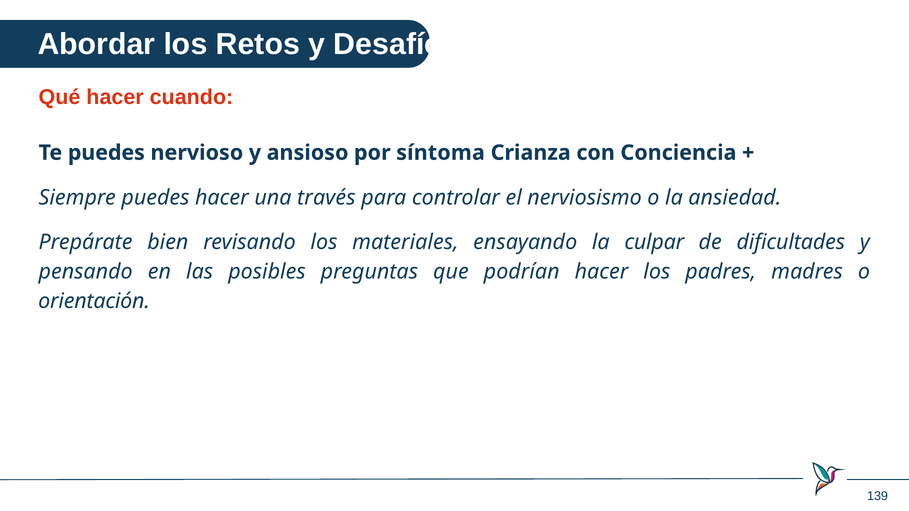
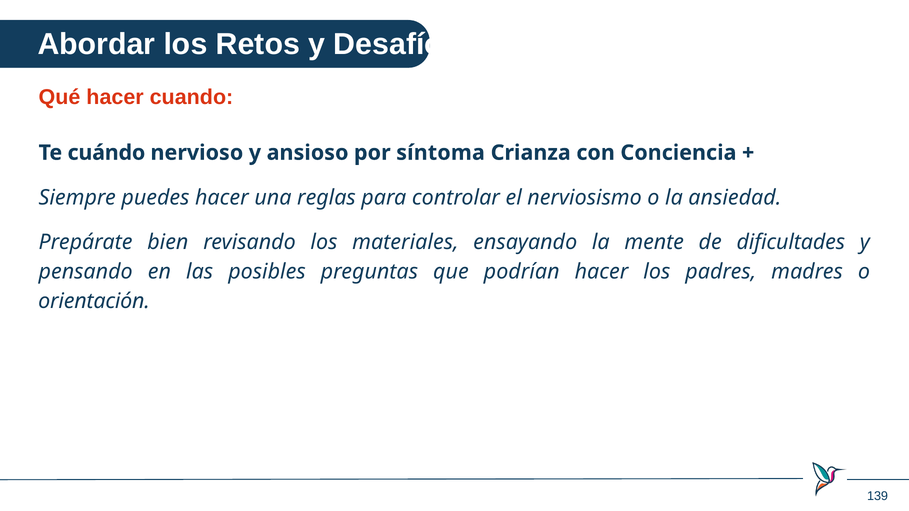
Te puedes: puedes -> cuándo (106, 153)
través: través -> reglas (326, 198)
culpar: culpar -> mente (654, 242)
